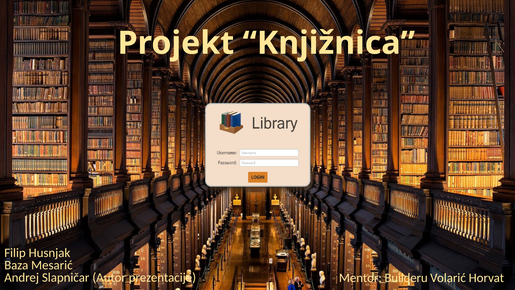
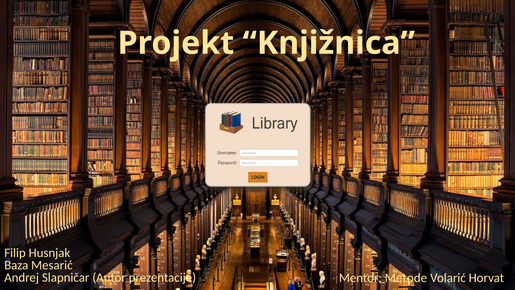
Builderu: Builderu -> Metode (406, 278)
